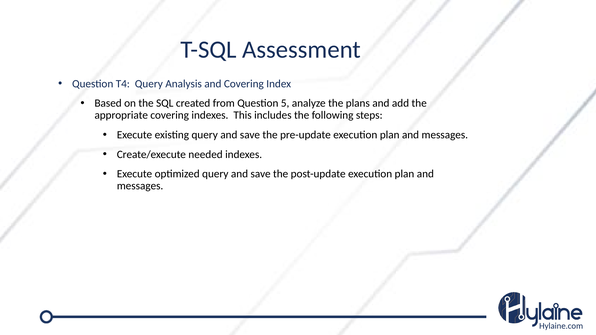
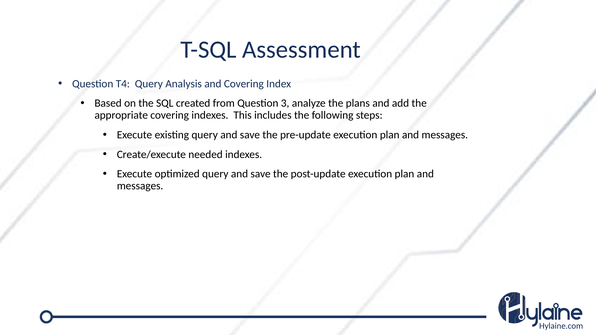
5: 5 -> 3 (285, 103)
